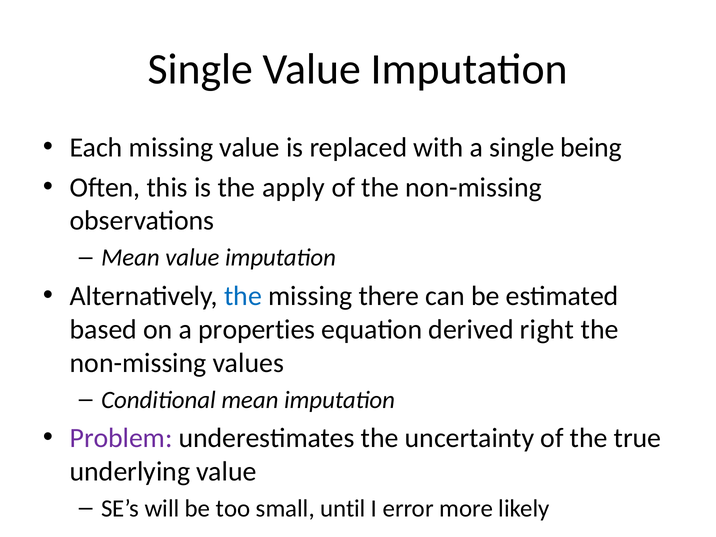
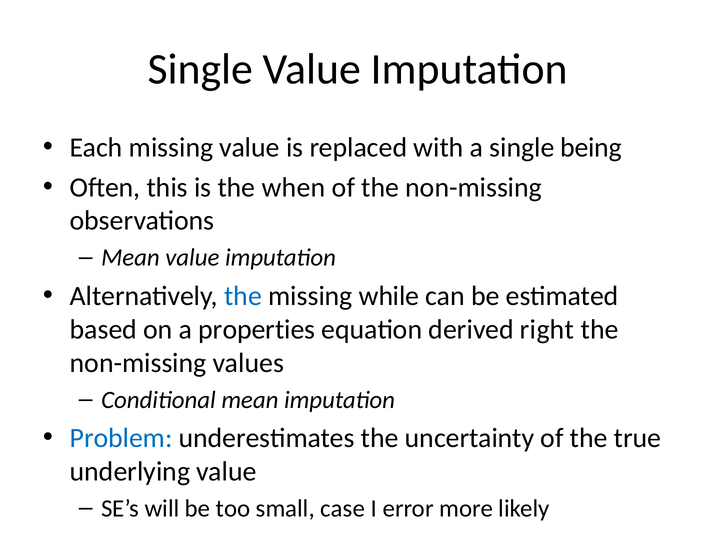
apply: apply -> when (293, 187)
there: there -> while (389, 296)
Problem colour: purple -> blue (121, 438)
until: until -> case (343, 508)
